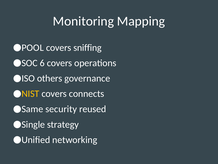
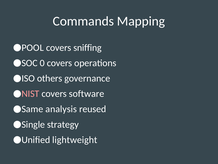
Monitoring: Monitoring -> Commands (83, 21)
6: 6 -> 0 (42, 63)
NIST colour: yellow -> pink (30, 93)
connects: connects -> software (87, 93)
security: security -> analysis (61, 109)
networking: networking -> lightweight (75, 139)
